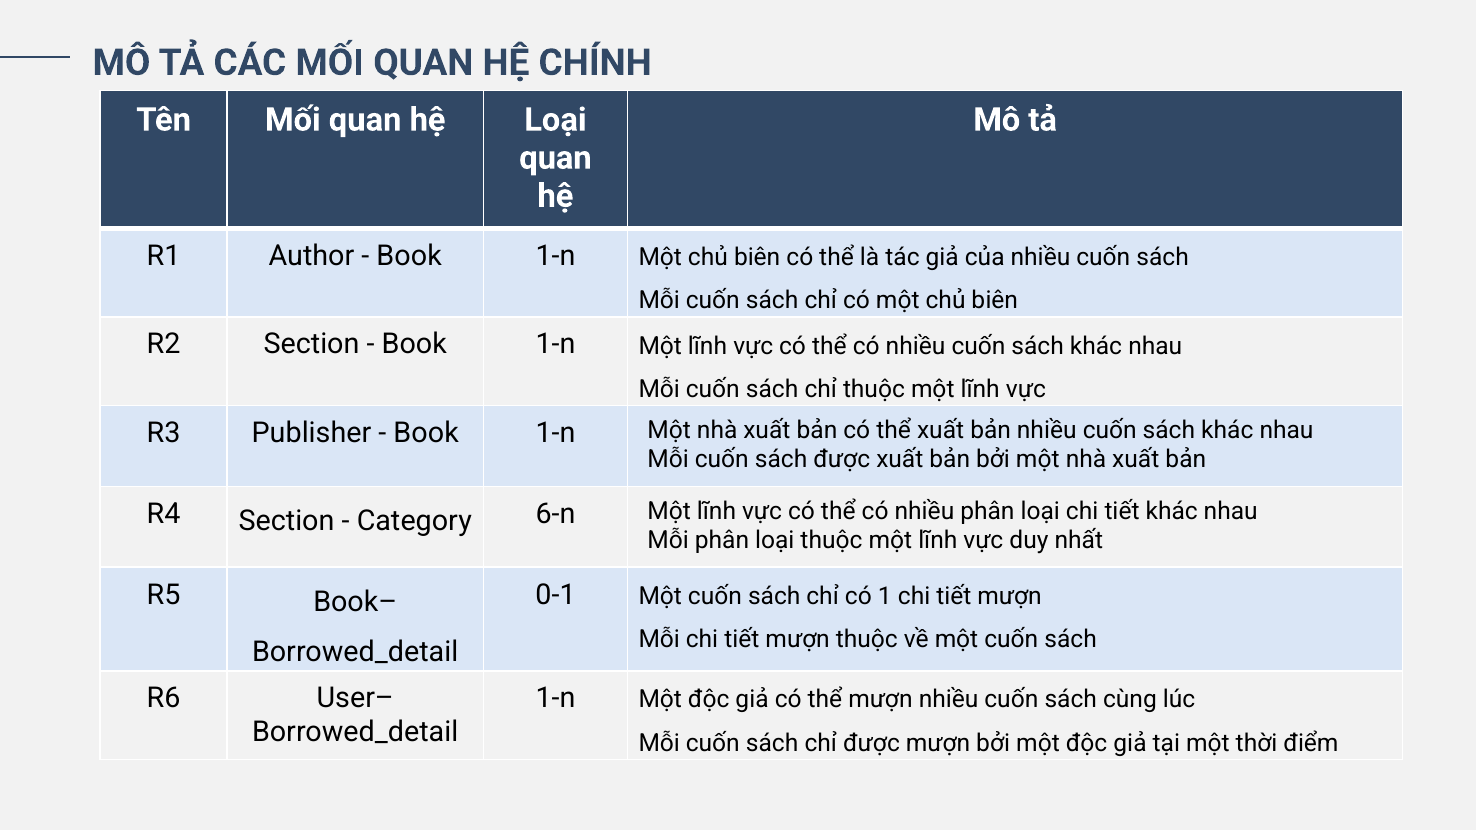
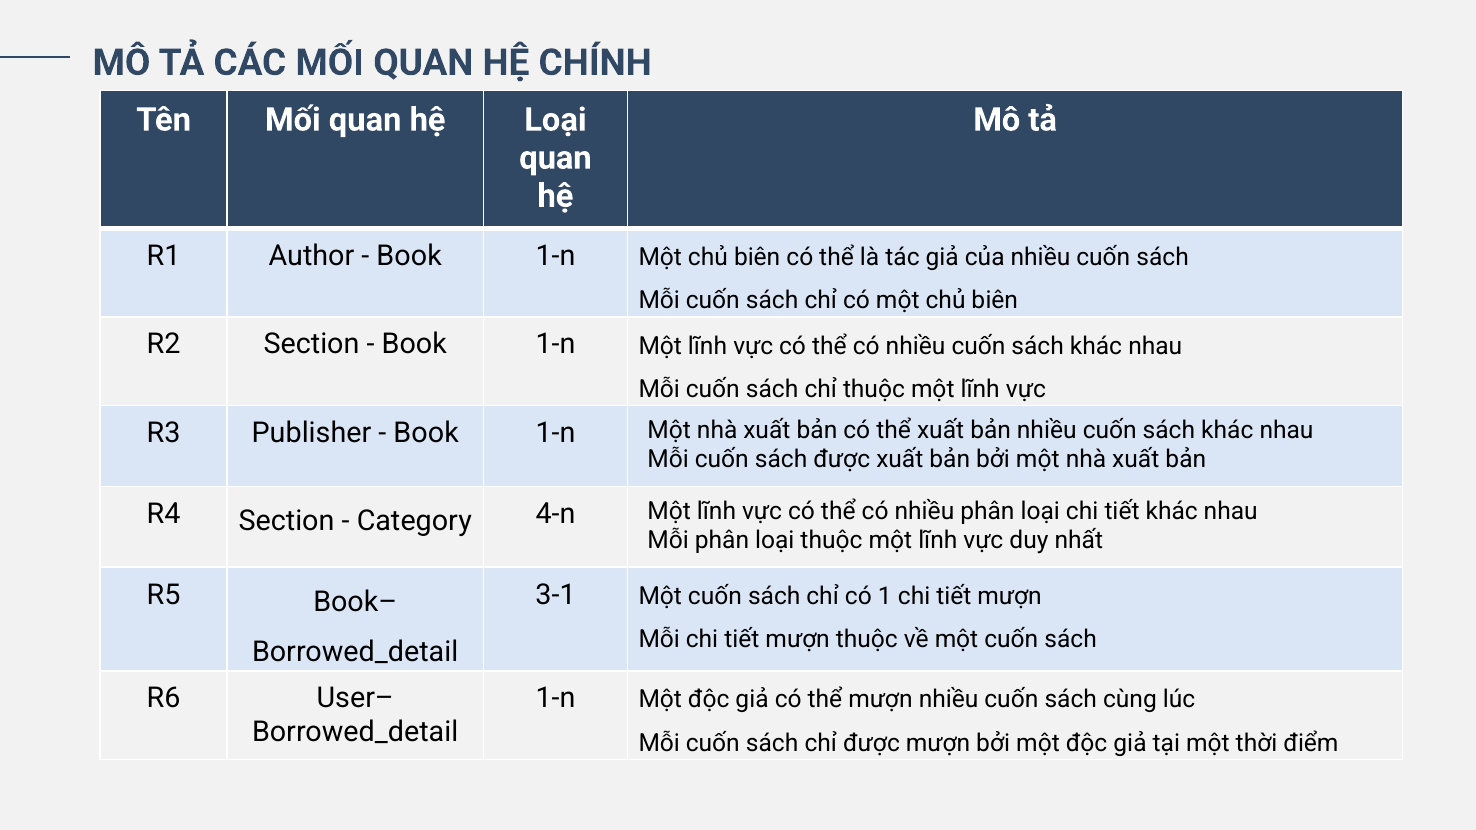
6-n: 6-n -> 4-n (556, 514)
0-1: 0-1 -> 3-1 (556, 595)
